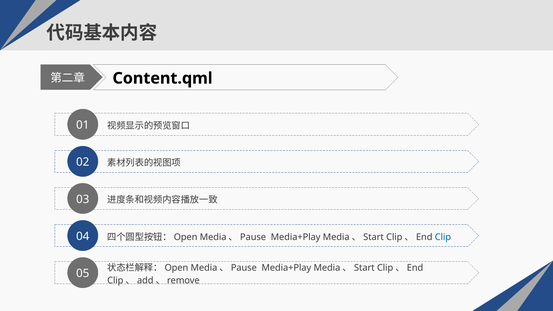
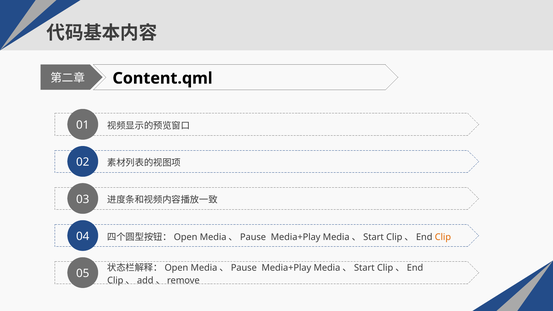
Clip colour: blue -> orange (443, 237)
